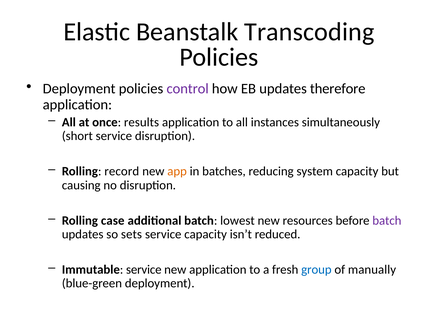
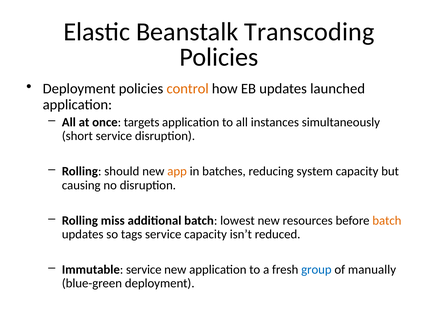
control colour: purple -> orange (188, 89)
therefore: therefore -> launched (338, 89)
results: results -> targets (142, 122)
record: record -> should (122, 171)
case: case -> miss (113, 220)
batch colour: purple -> orange (387, 220)
sets: sets -> tags (132, 234)
